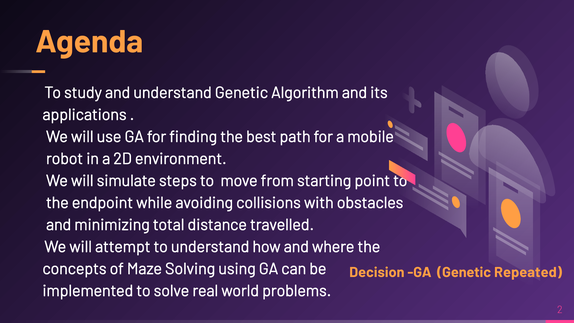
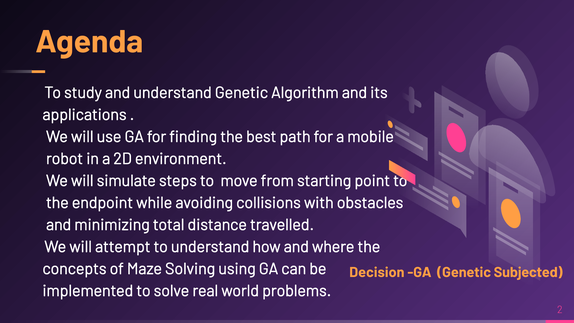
Repeated: Repeated -> Subjected (528, 272)
